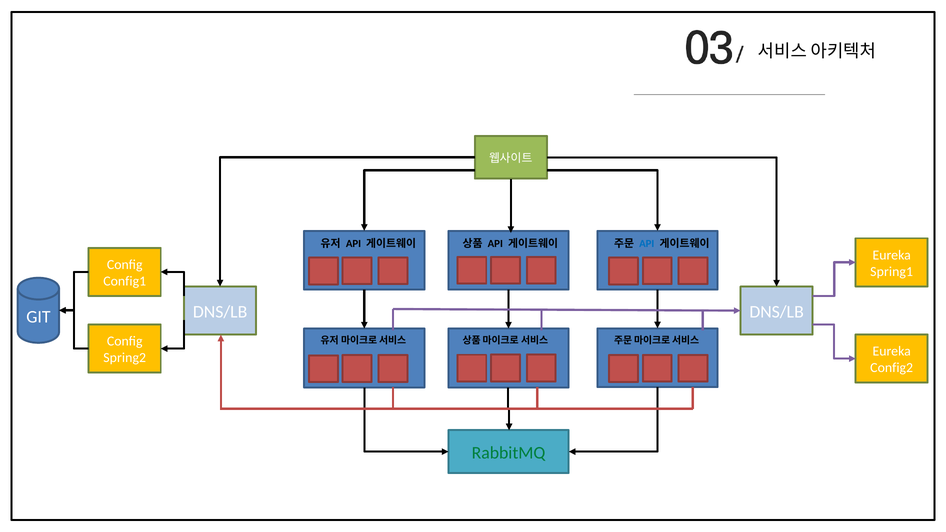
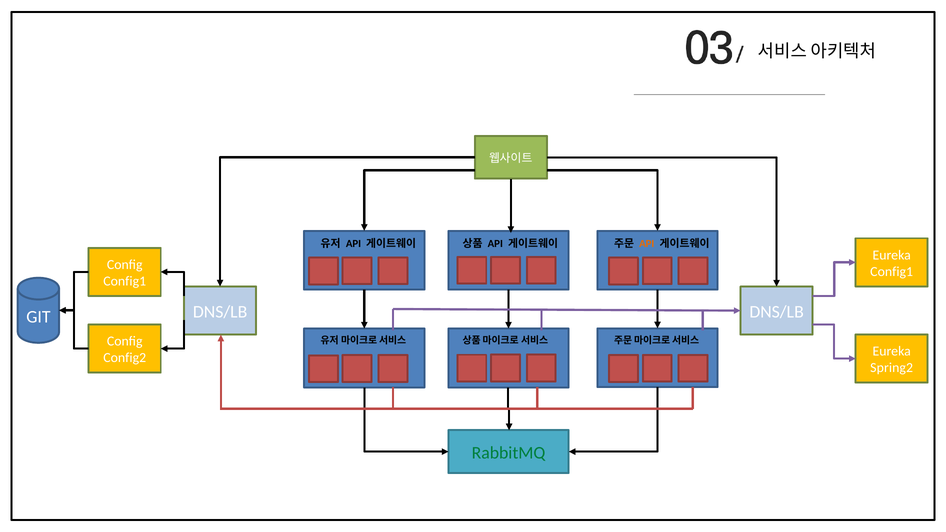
API colour: blue -> orange (647, 244)
Spring1: Spring1 -> Config1 (892, 272)
Spring2: Spring2 -> Config2 (125, 358)
Config2: Config2 -> Spring2 (892, 368)
